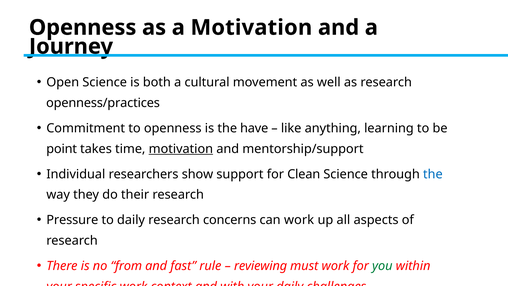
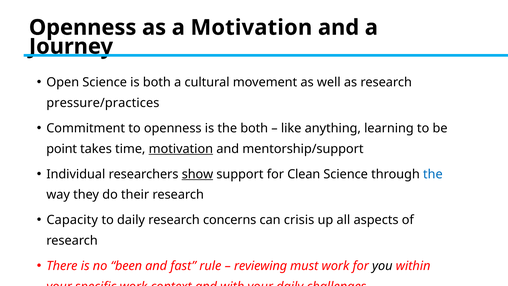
openness/practices: openness/practices -> pressure/practices (103, 103)
the have: have -> both (254, 128)
show underline: none -> present (197, 174)
Pressure: Pressure -> Capacity (72, 220)
can work: work -> crisis (299, 220)
from: from -> been (126, 266)
you colour: green -> black (382, 266)
